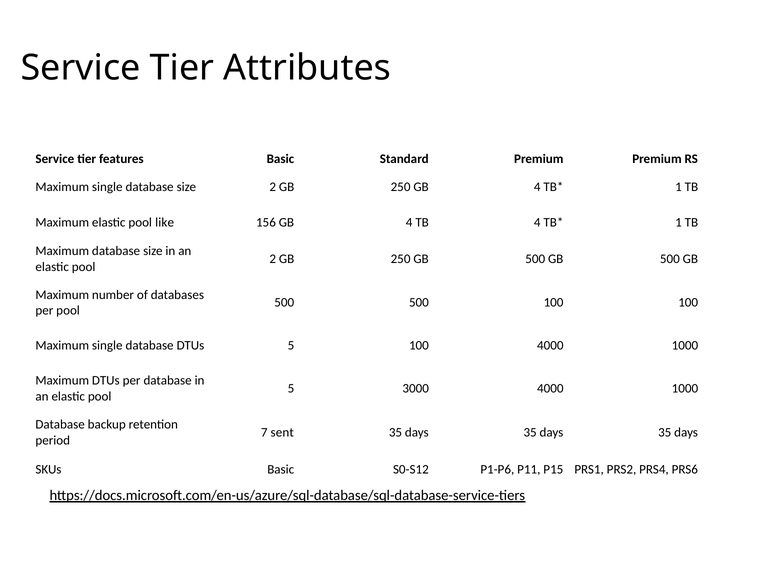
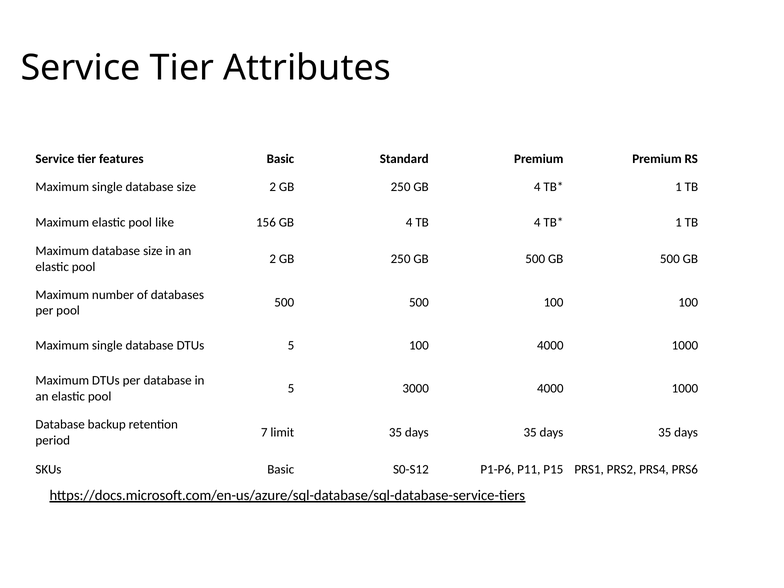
sent: sent -> limit (282, 432)
